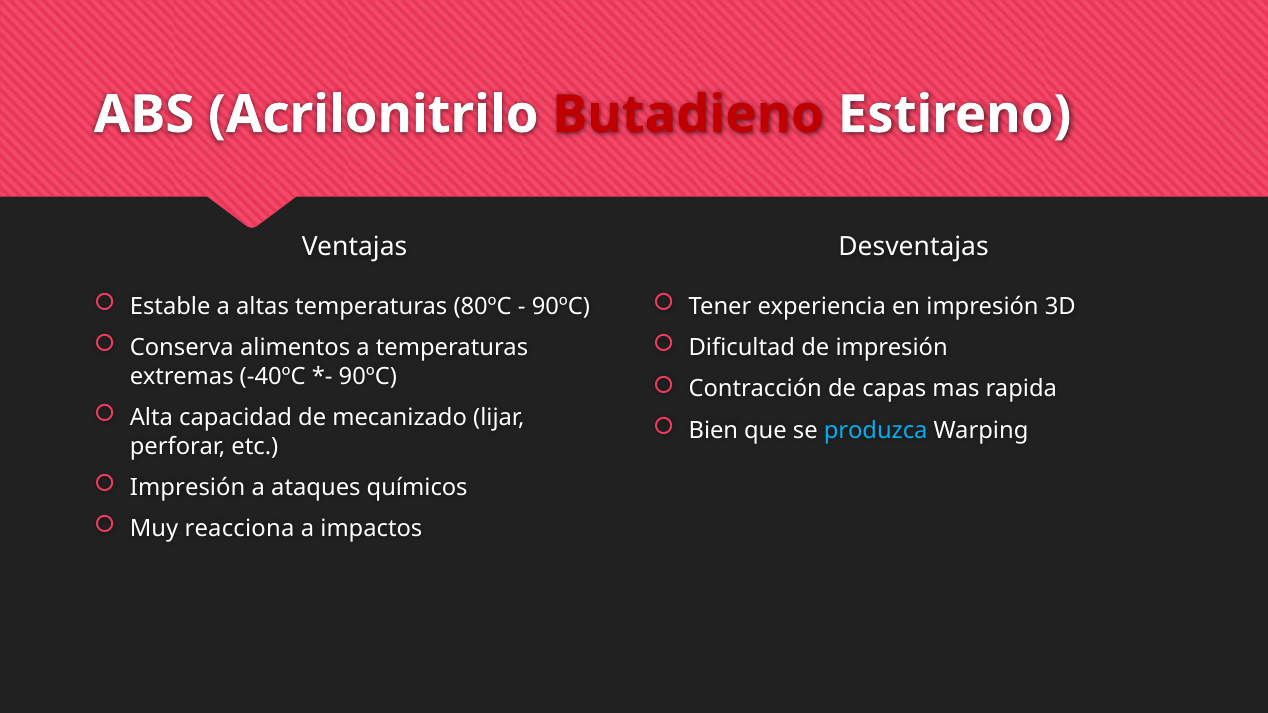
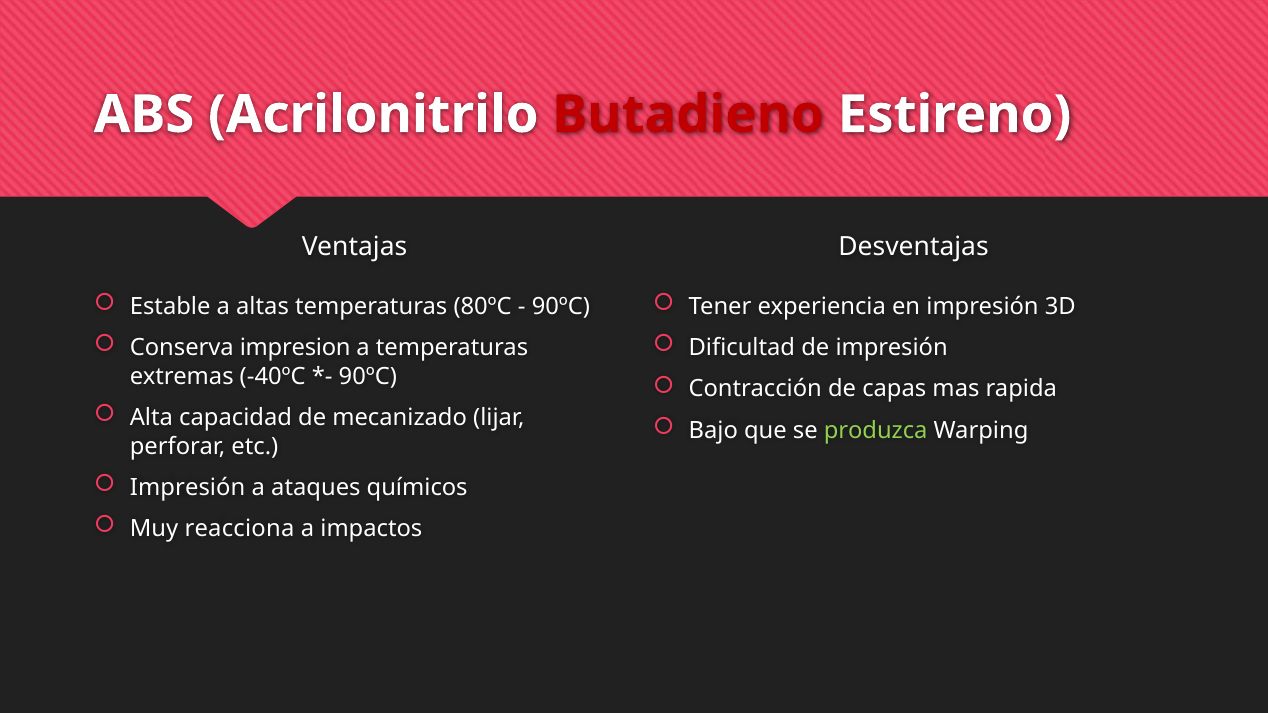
alimentos: alimentos -> impresion (295, 348)
Bien: Bien -> Bajo (713, 430)
produzca colour: light blue -> light green (876, 430)
